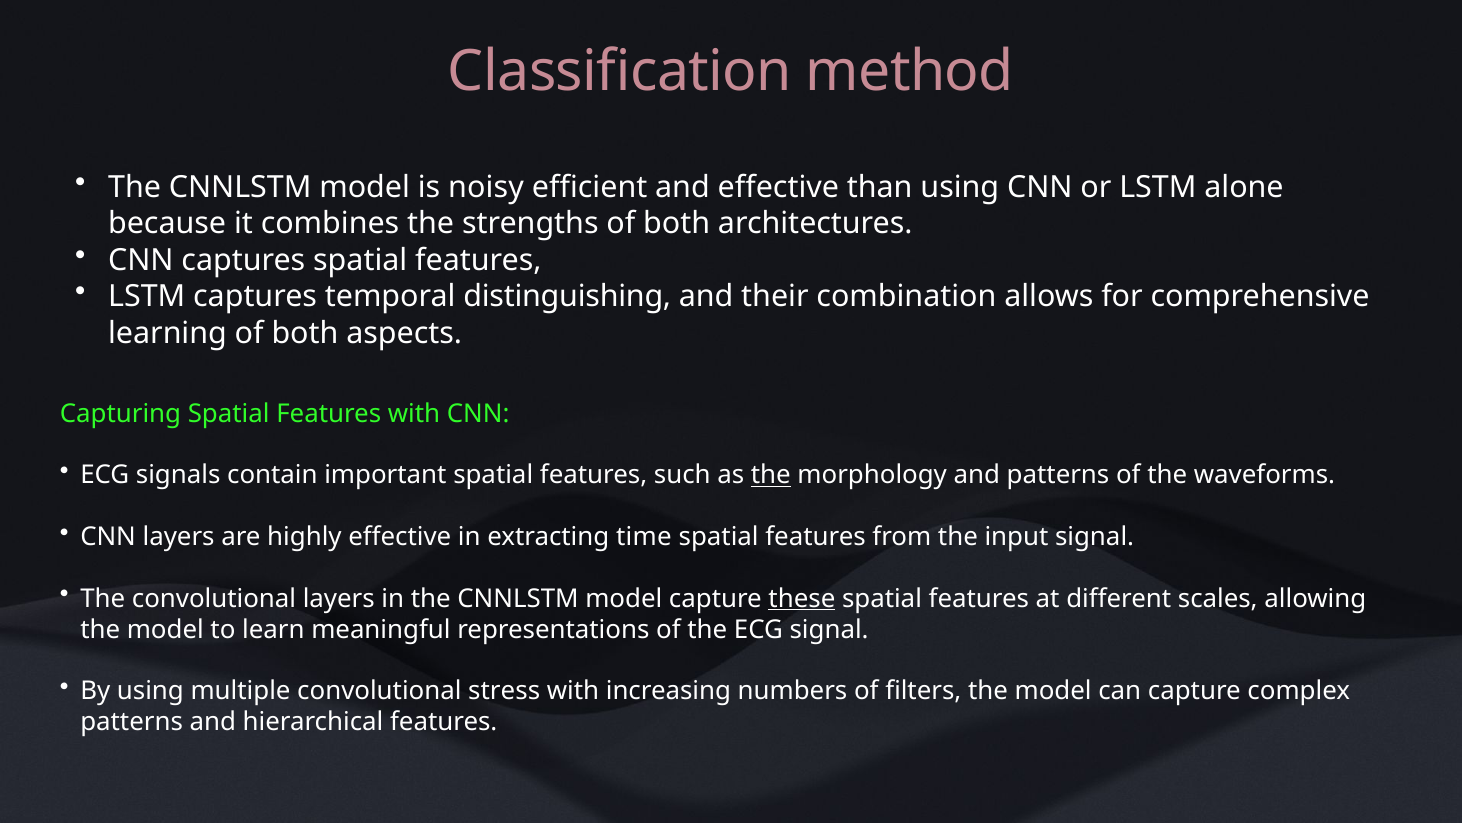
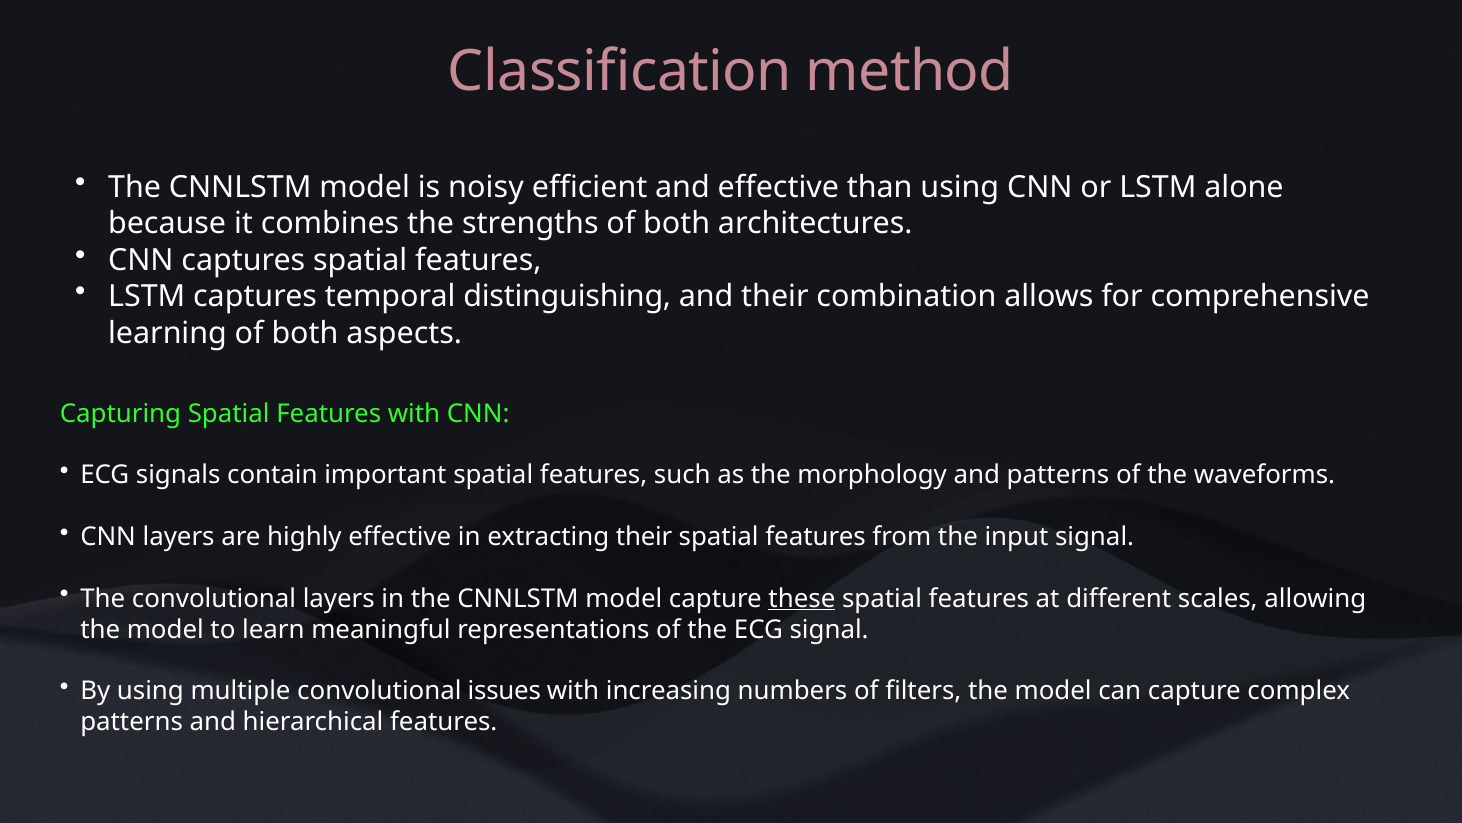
the underline: present -> none (771, 475)
extracting time: time -> their (644, 537)
stress: stress -> issues (504, 691)
